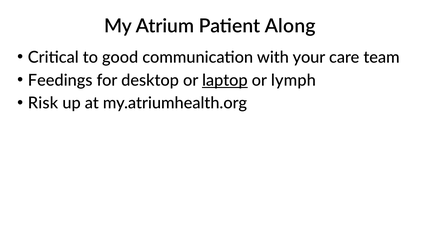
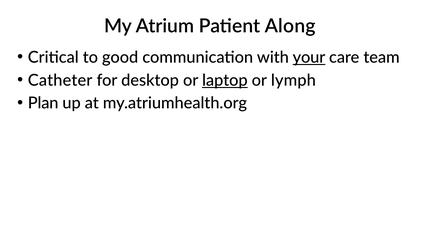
your underline: none -> present (309, 57)
Feedings: Feedings -> Catheter (60, 80)
Risk: Risk -> Plan (43, 103)
